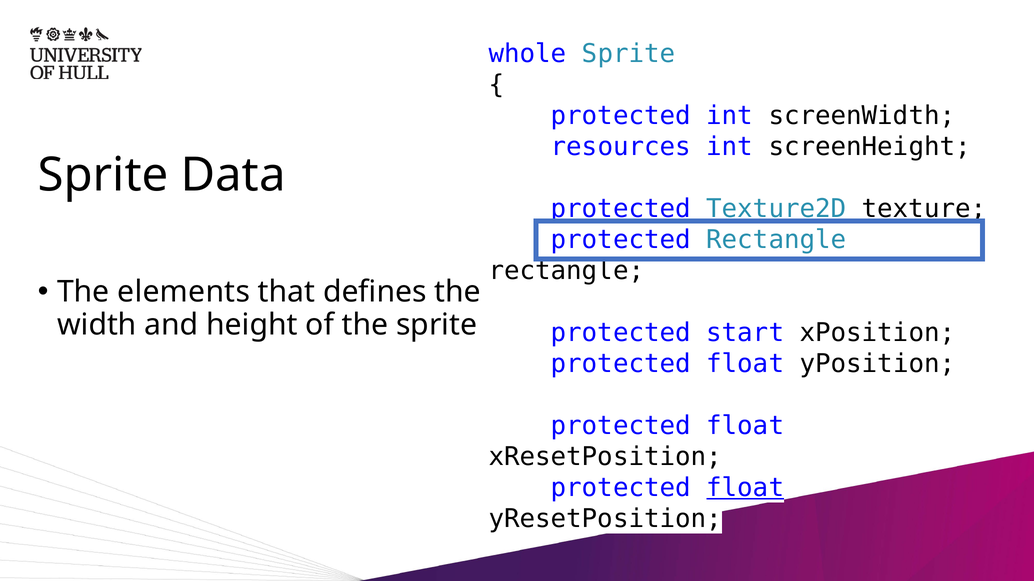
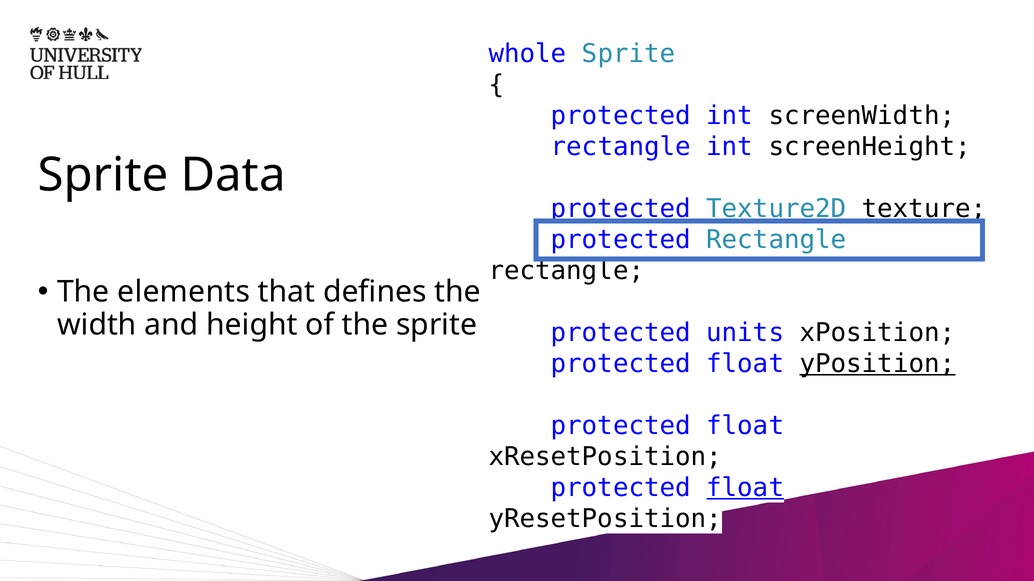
resources: resources -> rectangle (621, 147)
start: start -> units (745, 333)
yPosition underline: none -> present (877, 364)
